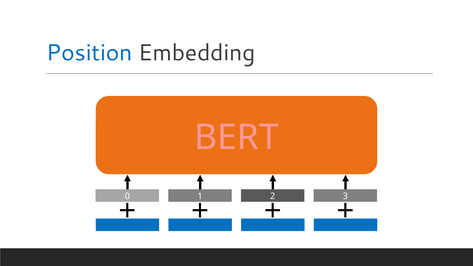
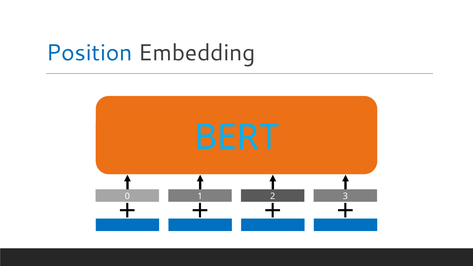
BERT colour: pink -> light blue (236, 138)
